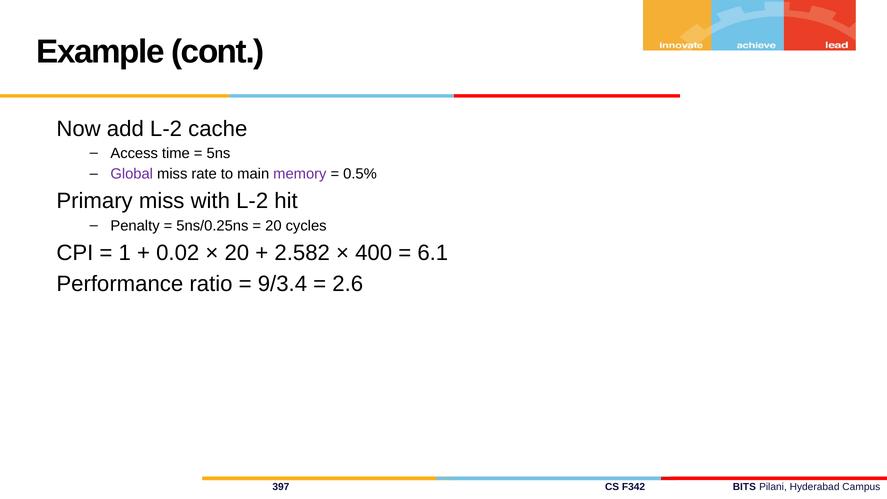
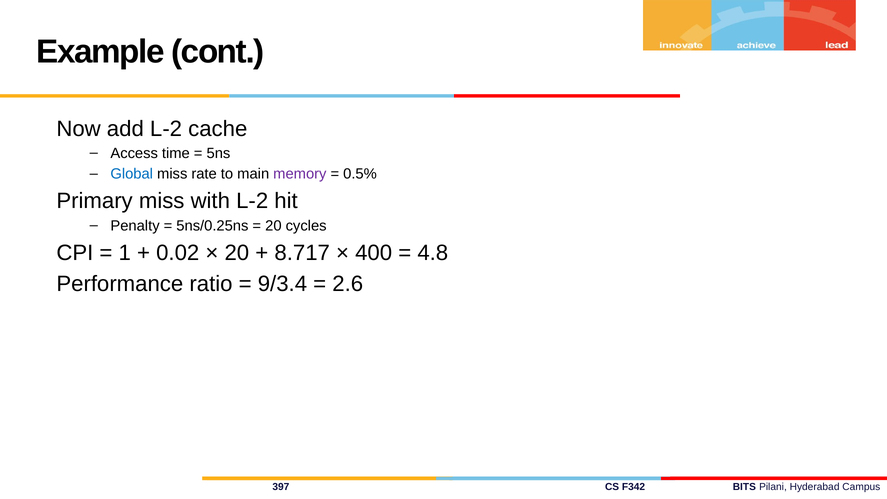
Global colour: purple -> blue (132, 174)
2.582: 2.582 -> 8.717 (302, 253)
6.1: 6.1 -> 4.8 (433, 253)
